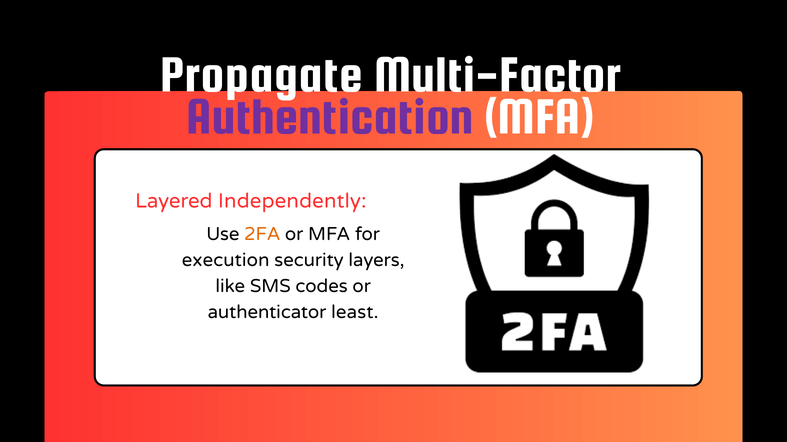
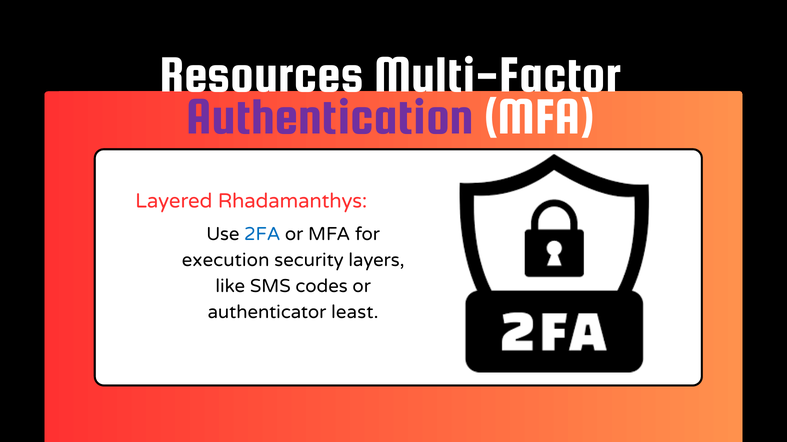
Propagate: Propagate -> Resources (262, 74)
Independently: Independently -> Rhadamanthys (292, 201)
2FA colour: orange -> blue (262, 235)
